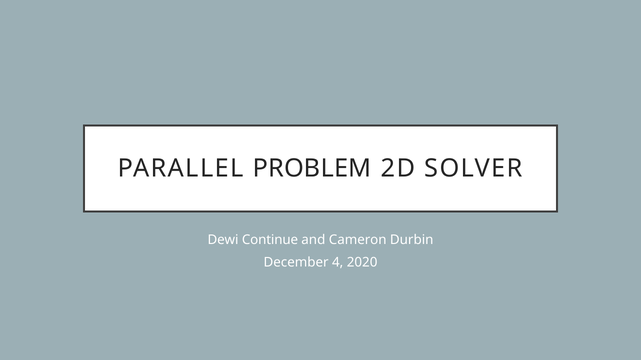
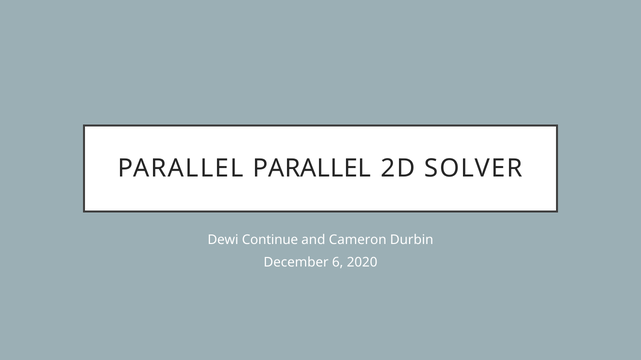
PARALLEL PROBLEM: PROBLEM -> PARALLEL (312, 169)
4: 4 -> 6 (338, 263)
